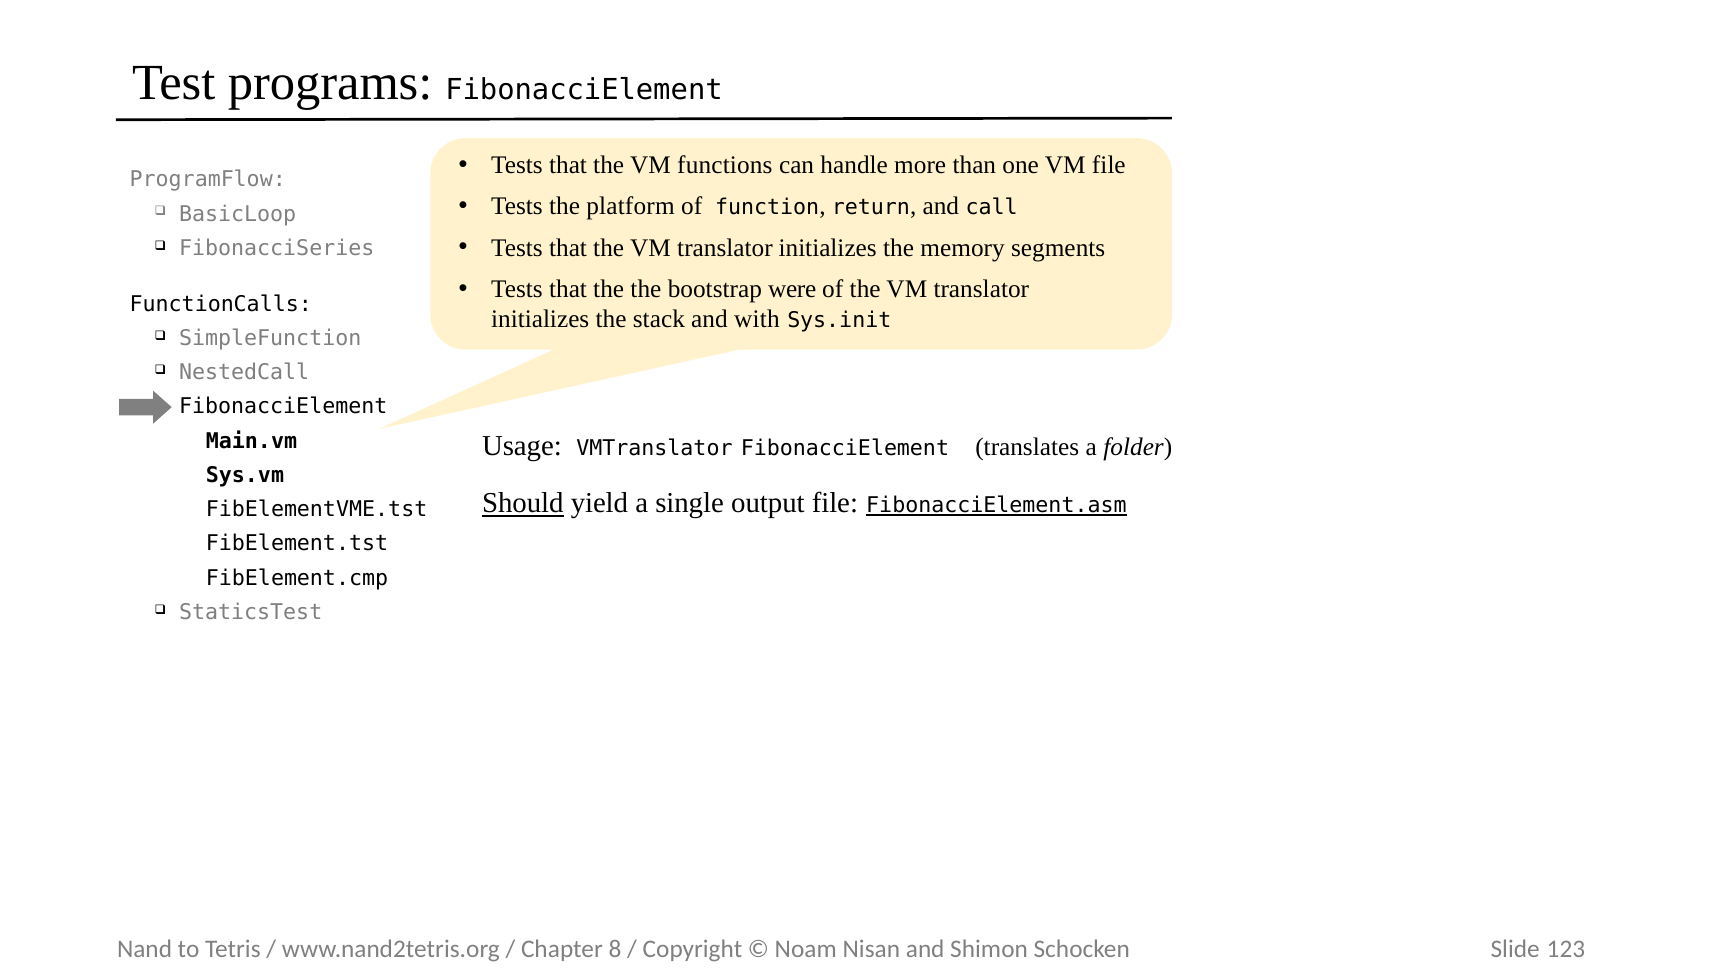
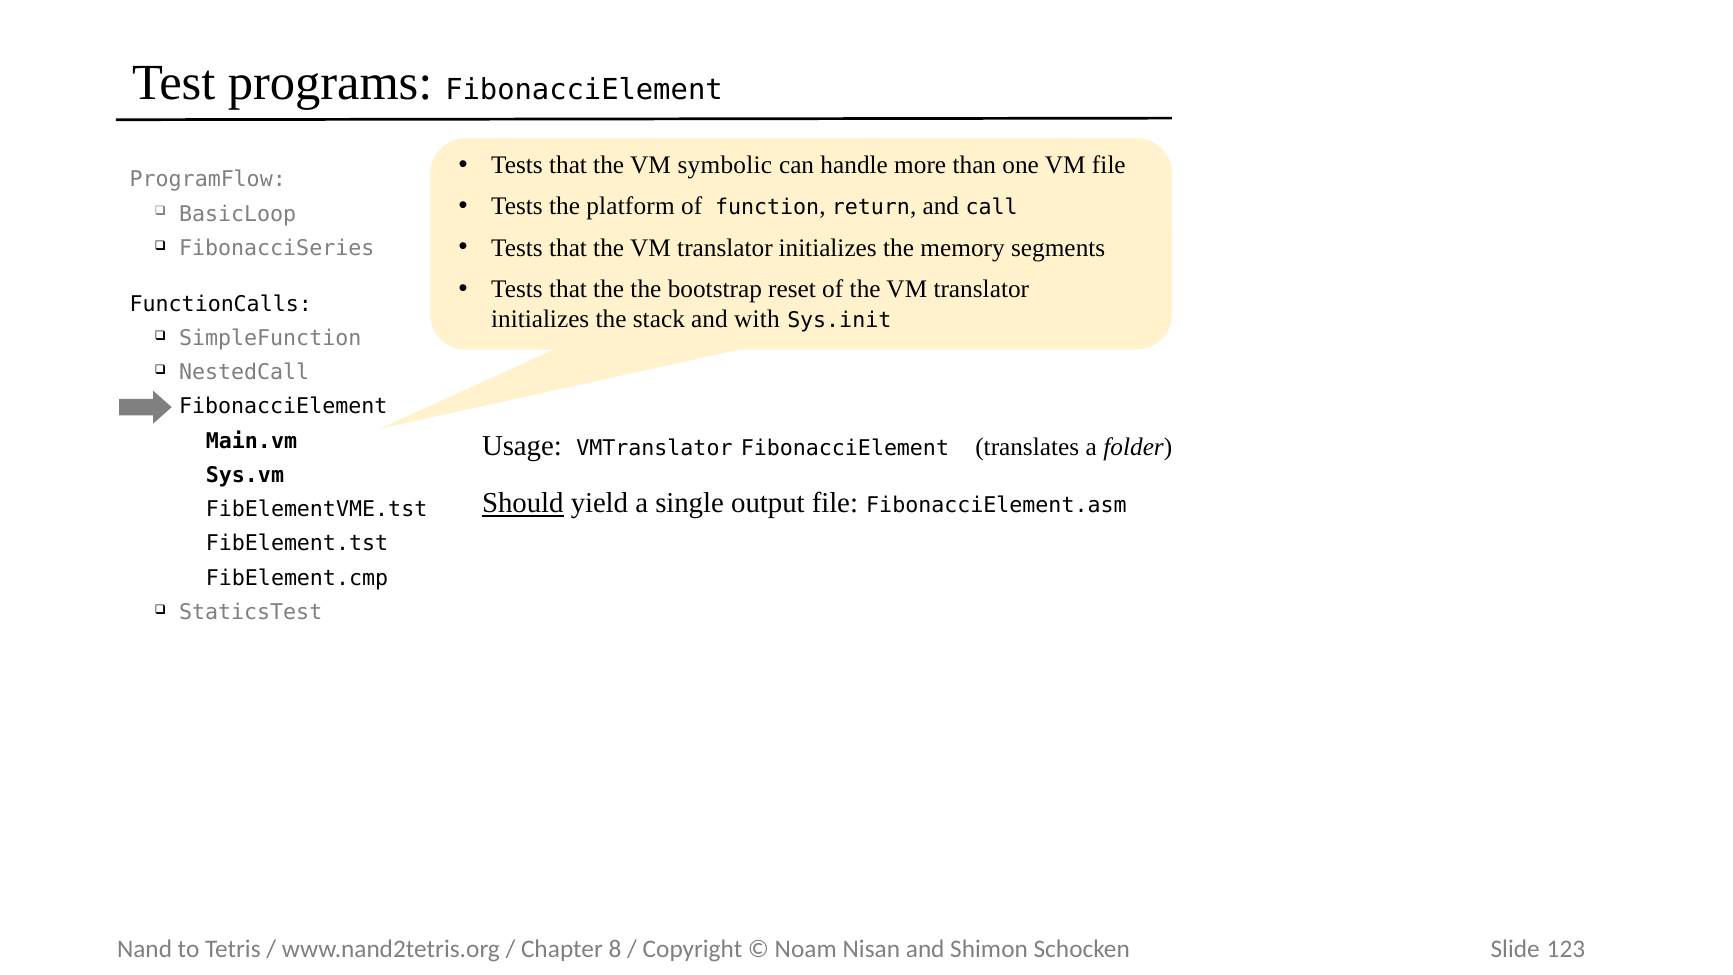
functions: functions -> symbolic (725, 165)
were: were -> reset (792, 289)
FibonacciElement.asm underline: present -> none (996, 506)
